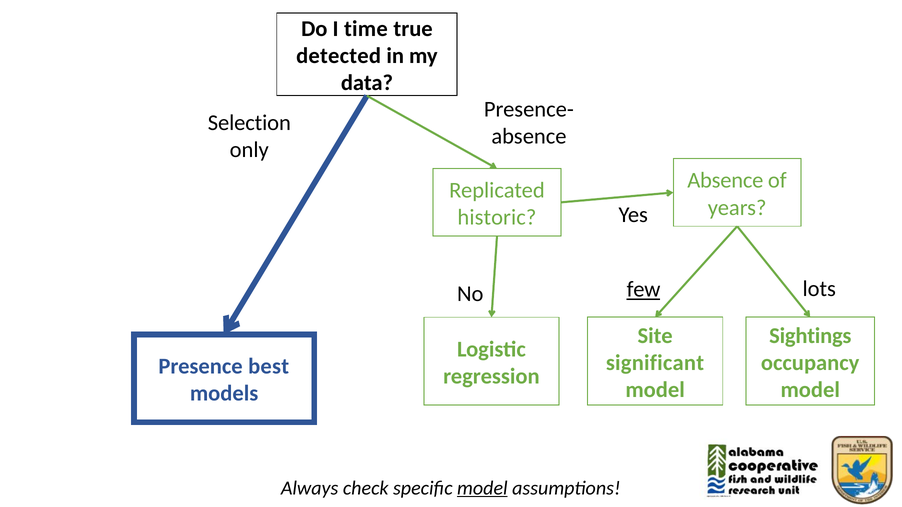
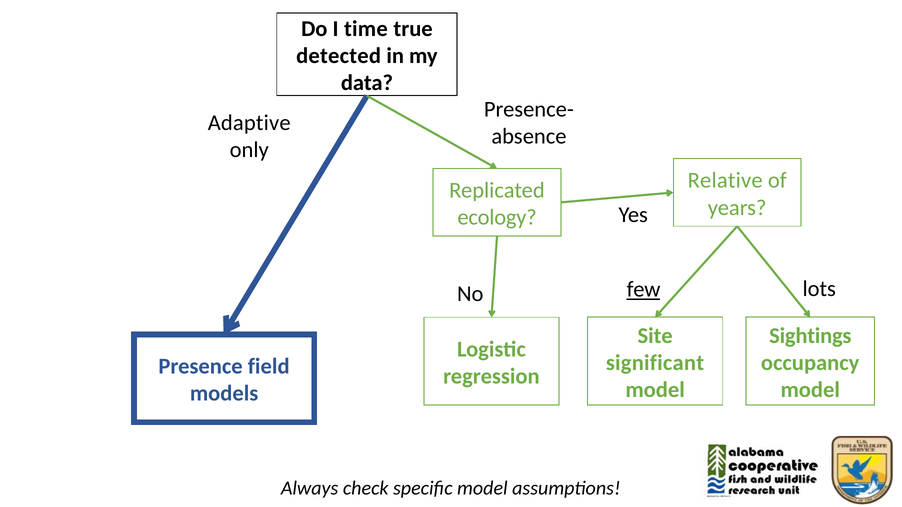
Selection: Selection -> Adaptive (249, 123)
Absence: Absence -> Relative (725, 181)
historic: historic -> ecology (497, 218)
best: best -> field (269, 367)
model underline: present -> none (482, 488)
